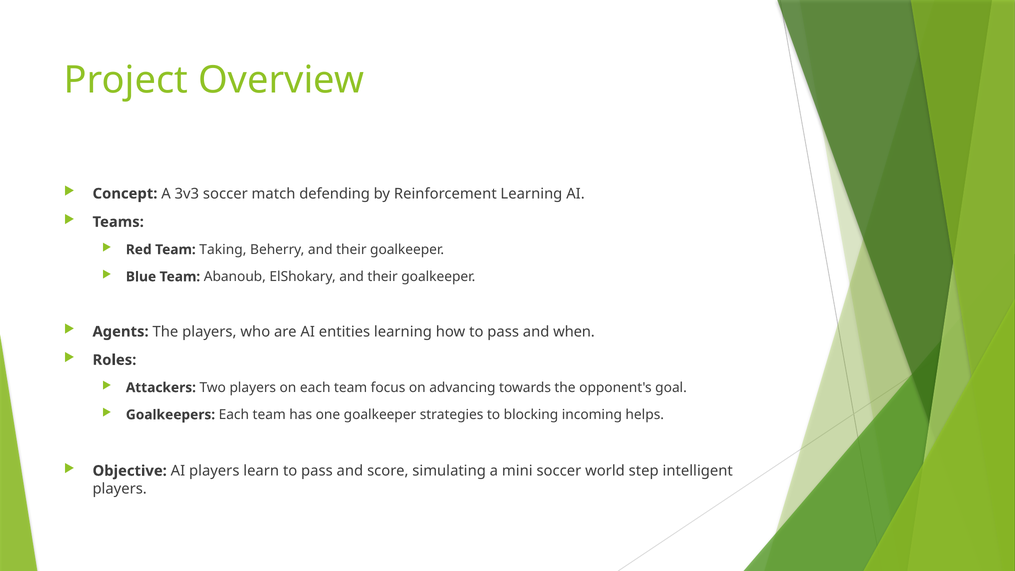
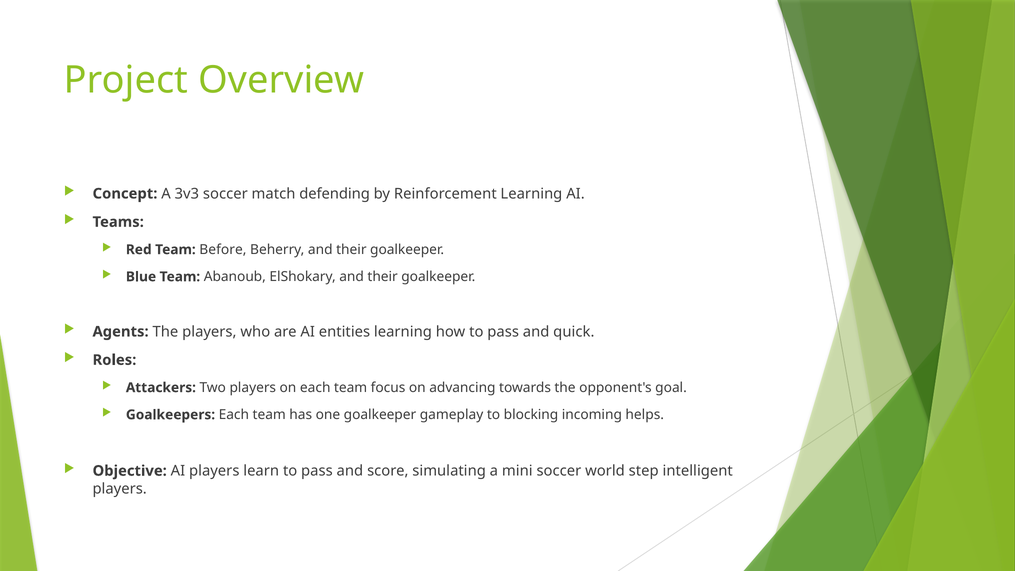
Taking: Taking -> Before (223, 250)
when: when -> quick (574, 332)
strategies: strategies -> gameplay (452, 415)
